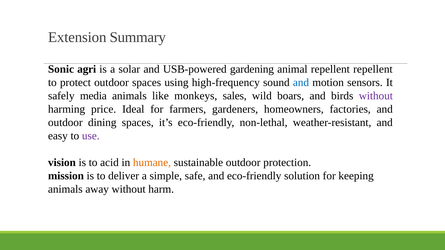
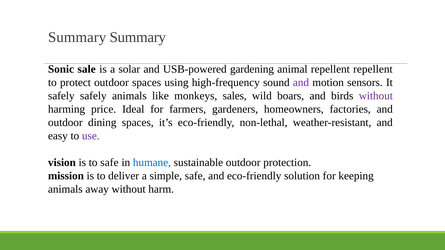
Extension: Extension -> Summary (77, 37)
agri: agri -> sale (87, 69)
and colour: blue -> purple (301, 83)
safely media: media -> safely (93, 96)
to acid: acid -> safe (109, 163)
humane colour: orange -> blue (152, 163)
